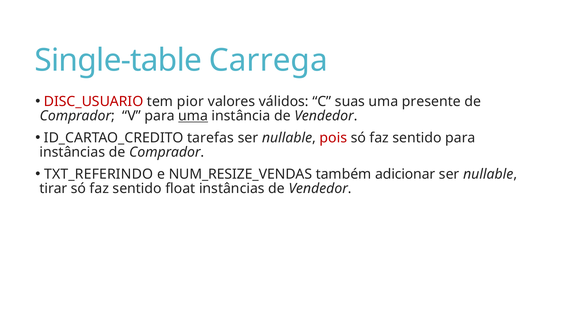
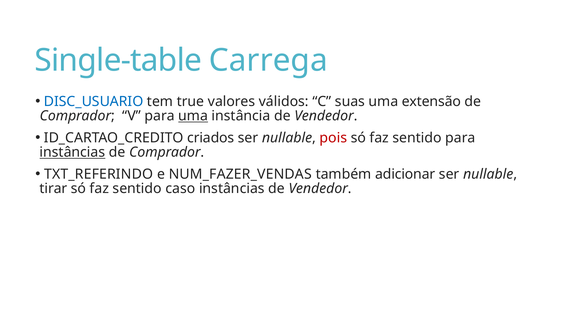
DISC_USUARIO colour: red -> blue (94, 102)
pior: pior -> true (191, 102)
presente: presente -> extensão (431, 102)
tarefas: tarefas -> criados (211, 138)
instâncias underline: none -> present (72, 152)
NUM_RESIZE_VENDAS: NUM_RESIZE_VENDAS -> NUM_FAZER_VENDAS (240, 174)
float: float -> caso (180, 189)
